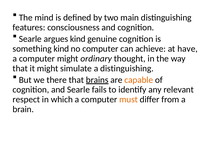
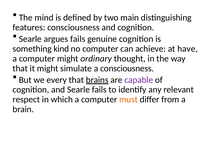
argues kind: kind -> fails (78, 39)
a distinguishing: distinguishing -> consciousness (127, 68)
there: there -> every (57, 80)
capable colour: orange -> purple (139, 80)
